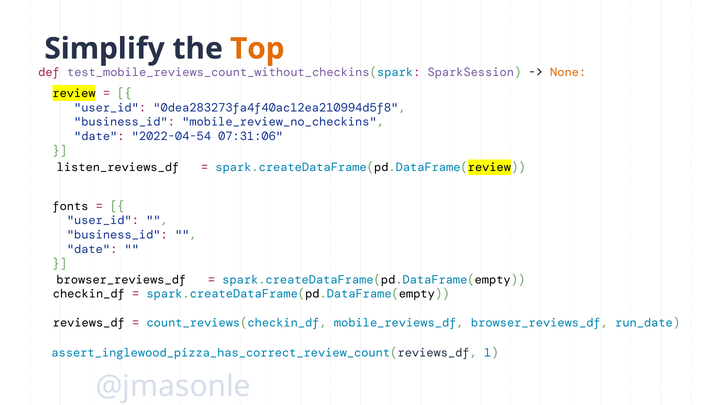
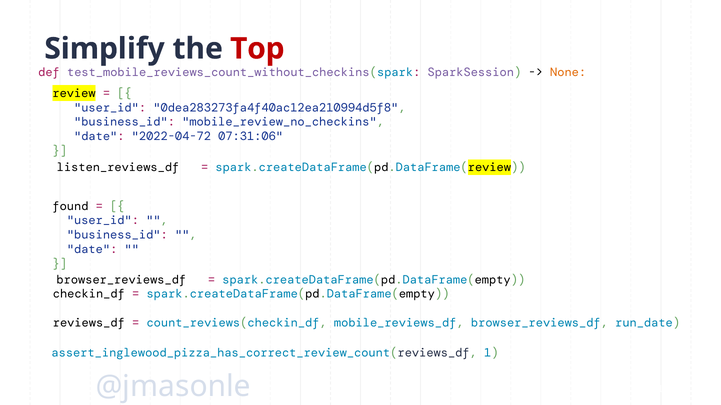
Top colour: orange -> red (257, 49)
2022-04-54: 2022-04-54 -> 2022-04-72 (171, 137)
fonts: fonts -> found (70, 206)
